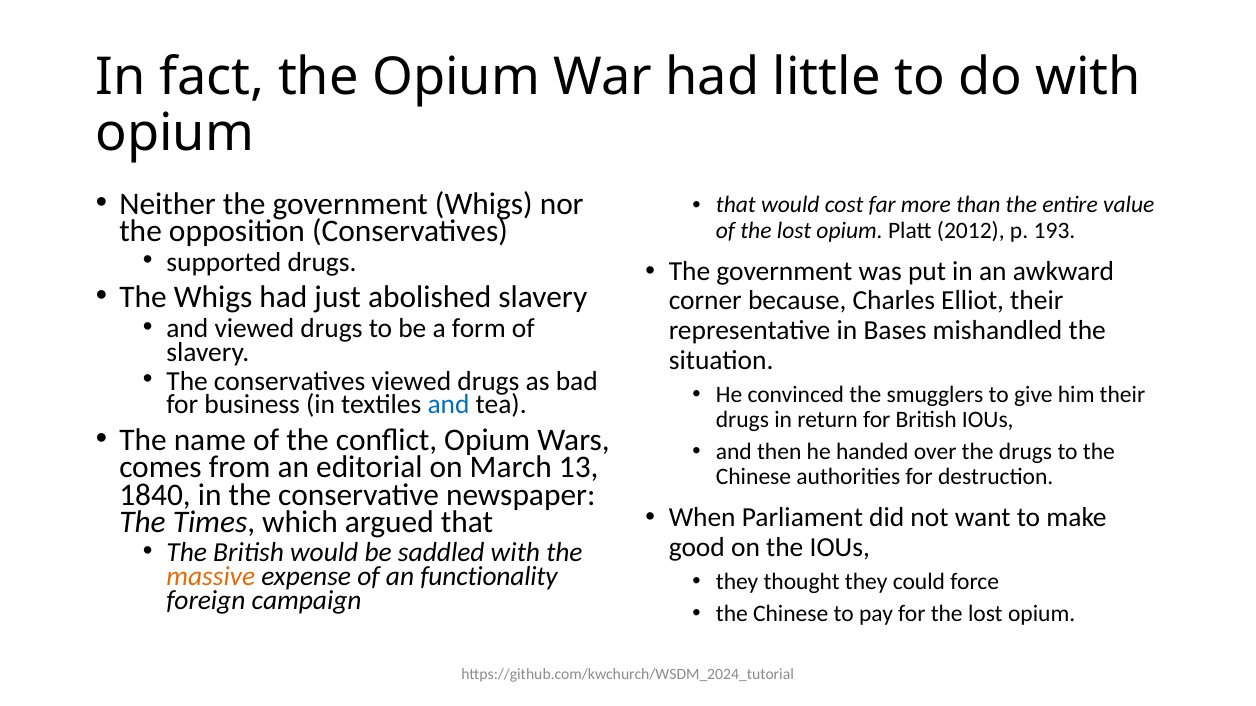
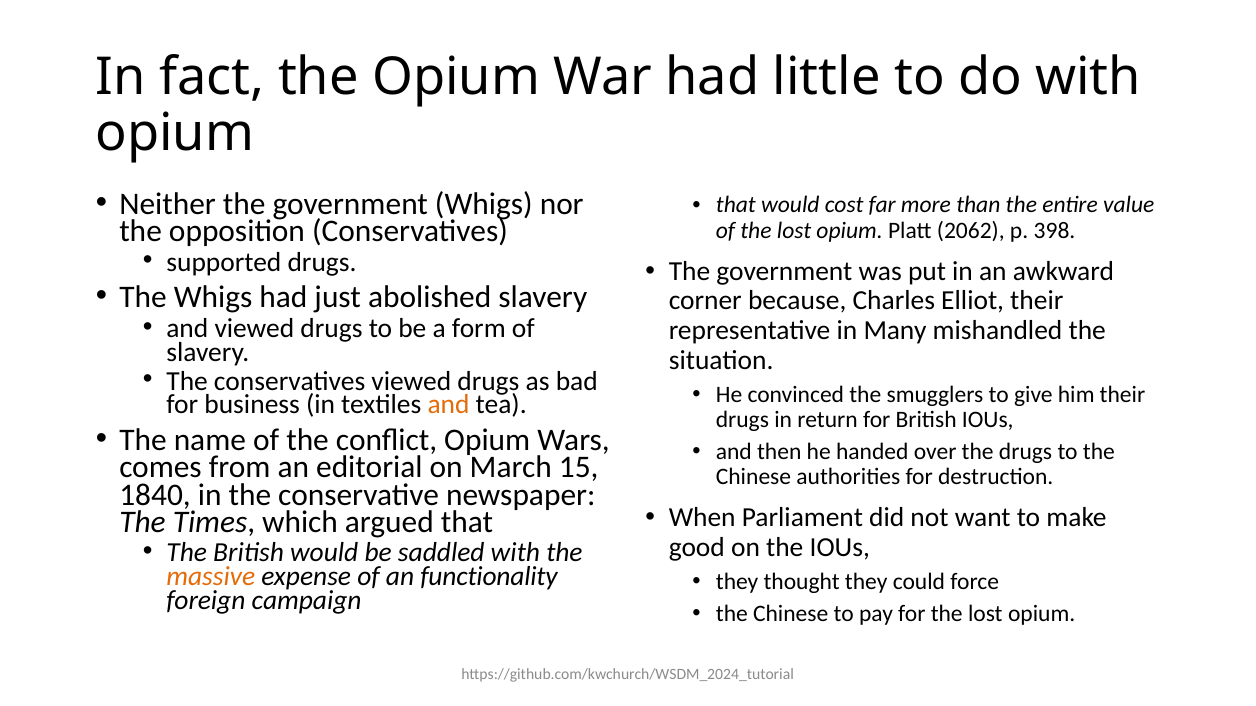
2012: 2012 -> 2062 (971, 231)
193: 193 -> 398 (1055, 231)
Bases: Bases -> Many (895, 331)
and colour: blue -> orange (449, 405)
13: 13 -> 15 (579, 468)
